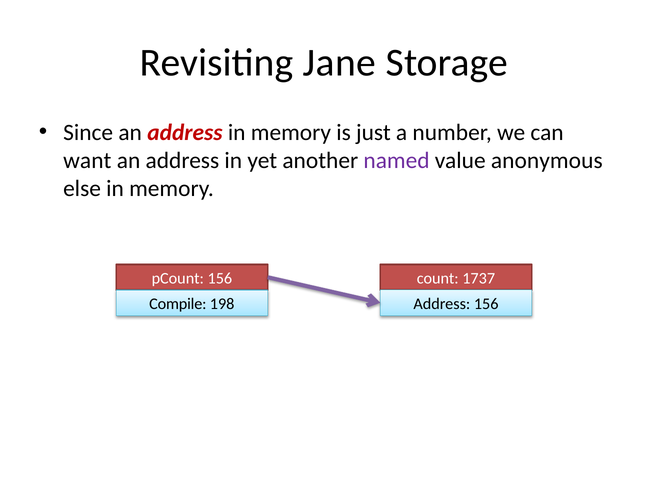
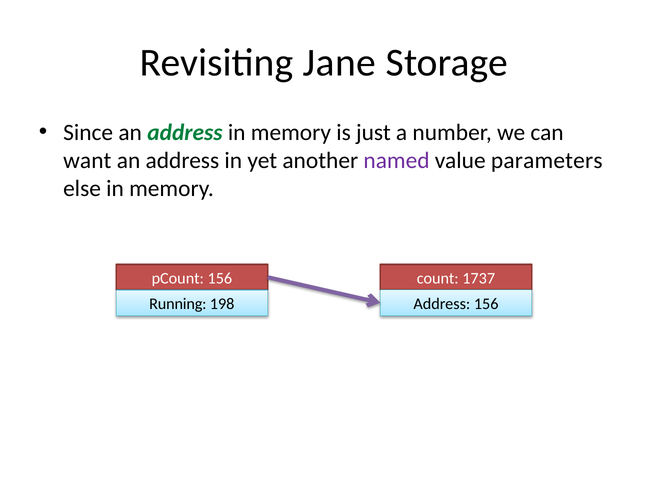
address colour: red -> green (185, 132)
anonymous: anonymous -> parameters (547, 160)
Compile: Compile -> Running (178, 304)
